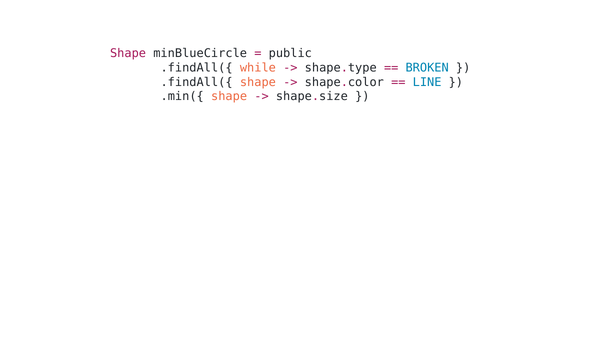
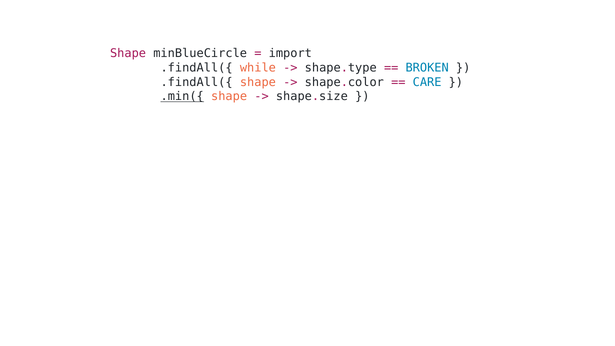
public: public -> import (290, 53)
LINE: LINE -> CARE (427, 82)
.min({ underline: none -> present (182, 96)
